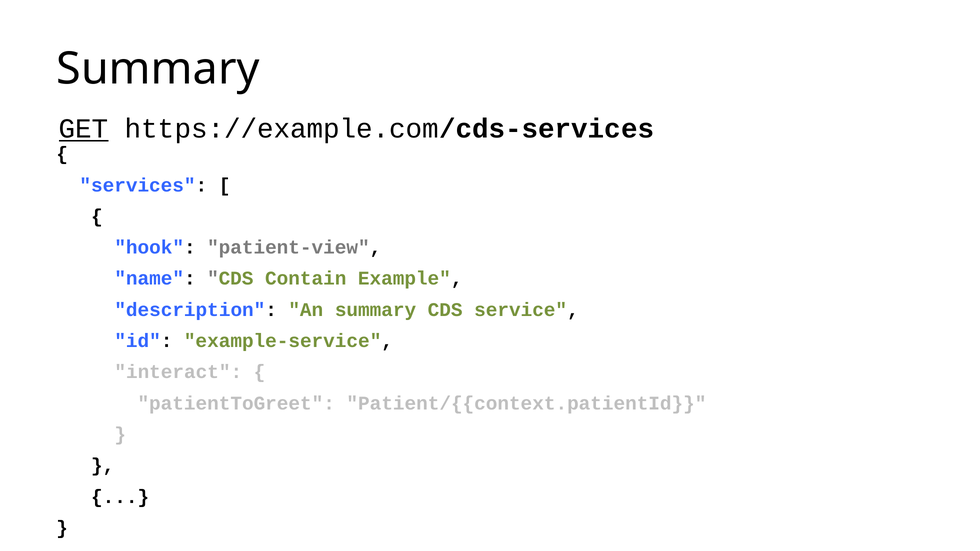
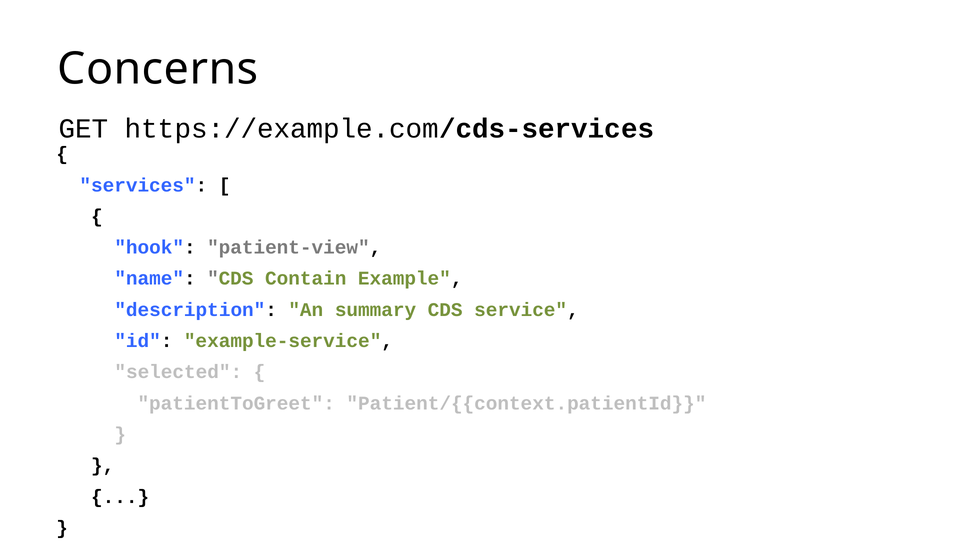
Summary: Summary -> Concerns (158, 69)
GET underline: present -> none (84, 129)
interact: interact -> selected (178, 372)
